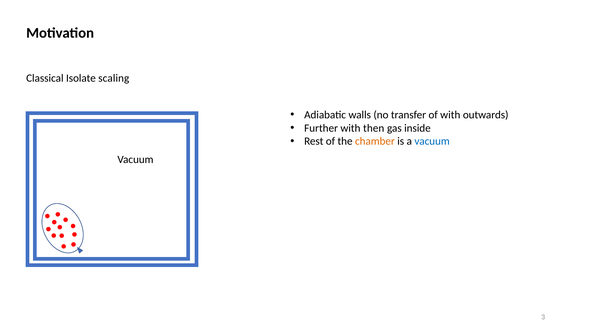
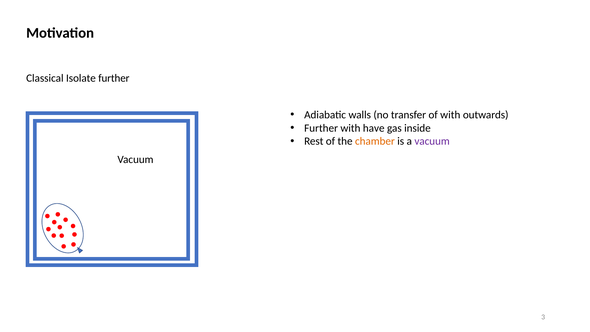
Isolate scaling: scaling -> further (114, 78)
then: then -> have (374, 128)
vacuum colour: blue -> purple (432, 141)
